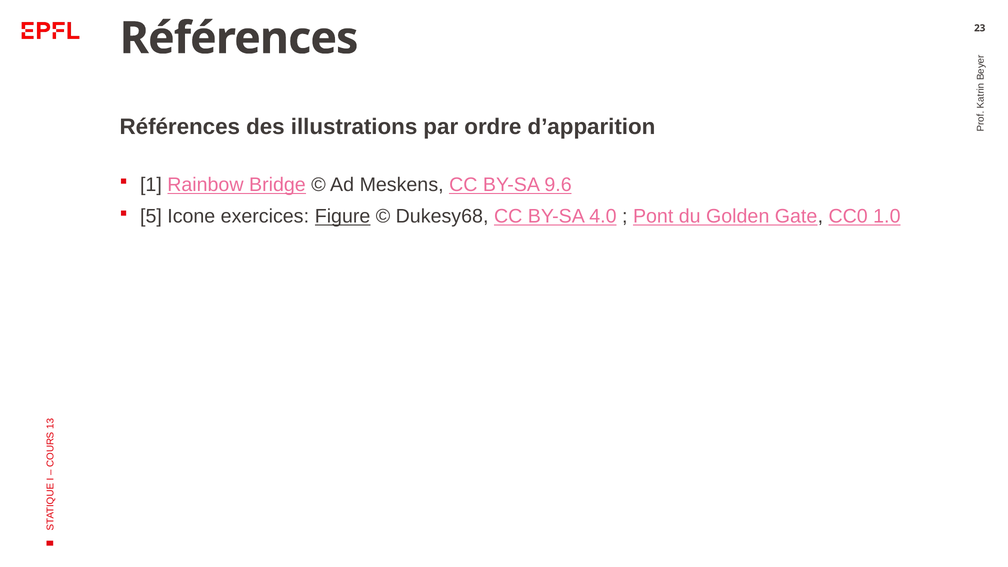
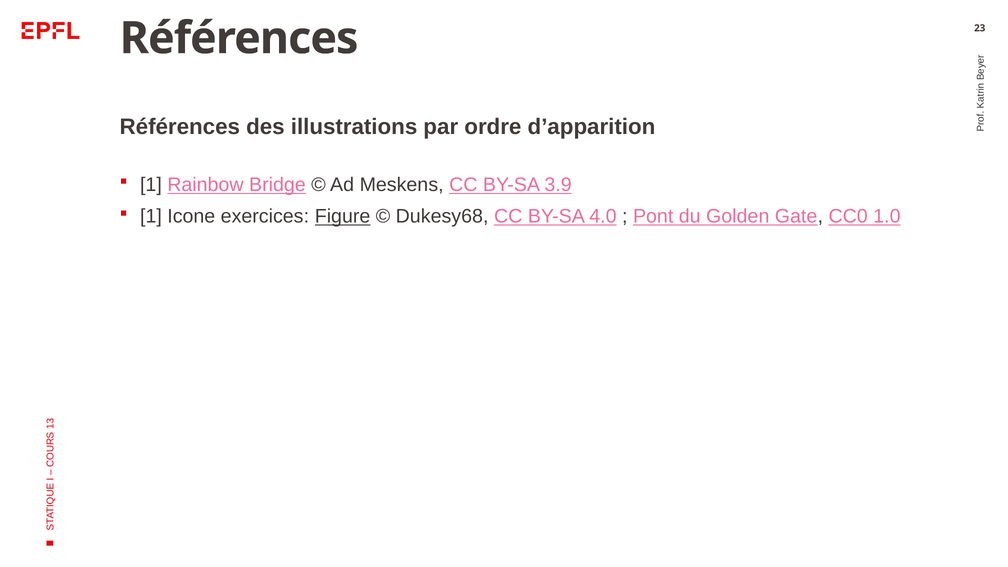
9.6: 9.6 -> 3.9 (558, 185)
5: 5 -> 1 (151, 216)
